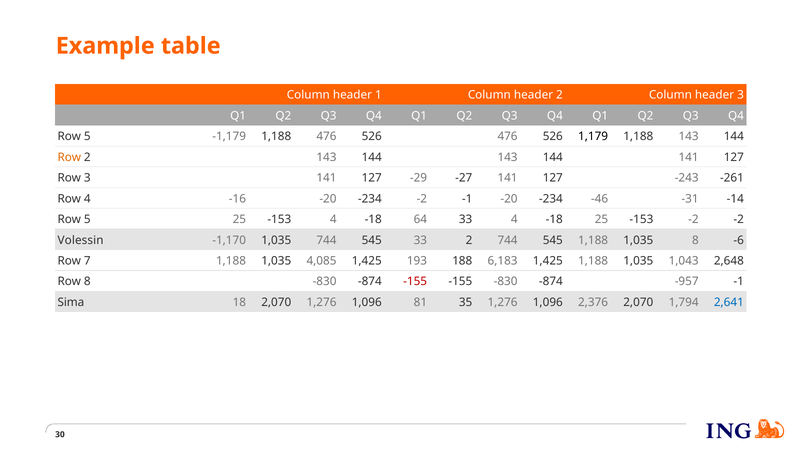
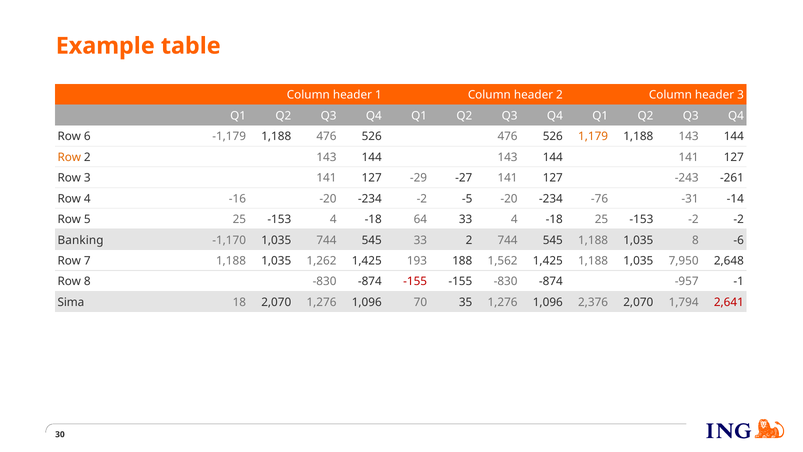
5: 5 -> 6 (87, 136)
1,179 colour: black -> orange (593, 136)
-2 -1: -1 -> -5 (467, 199)
-46: -46 -> -76 (600, 199)
Volessin: Volessin -> Banking (81, 240)
4,085: 4,085 -> 1,262 (322, 261)
6,183: 6,183 -> 1,562 (503, 261)
1,043: 1,043 -> 7,950 (684, 261)
81: 81 -> 70 (420, 302)
2,641 colour: blue -> red (729, 302)
